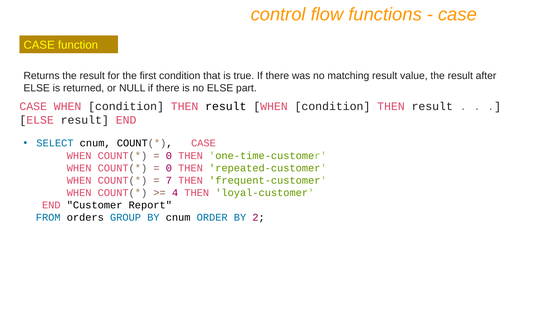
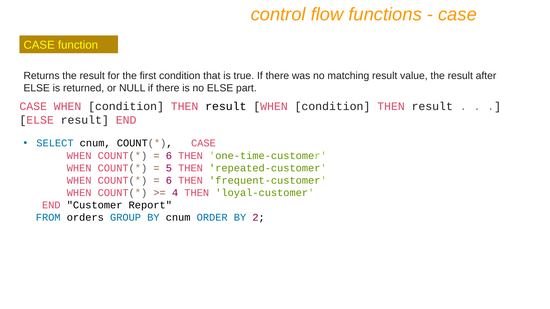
0: 0 -> 6 (169, 156)
0: 0 -> 5 (169, 168)
7: 7 -> 6 (169, 181)
